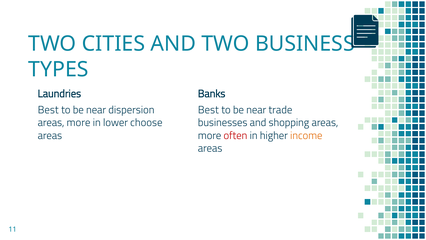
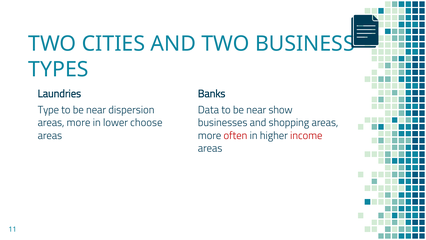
Best: Best -> Type (48, 110)
Best: Best -> Data (208, 110)
trade: trade -> show (281, 110)
income colour: orange -> red (306, 135)
